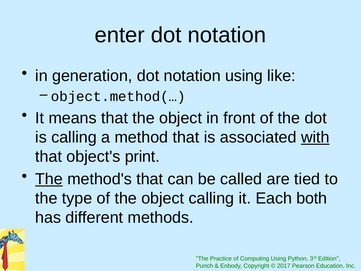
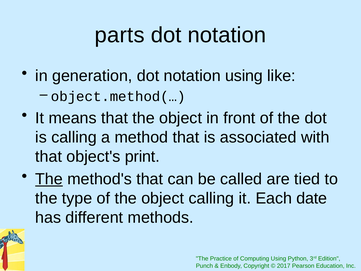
enter: enter -> parts (120, 35)
with underline: present -> none (315, 137)
both: both -> date (312, 198)
